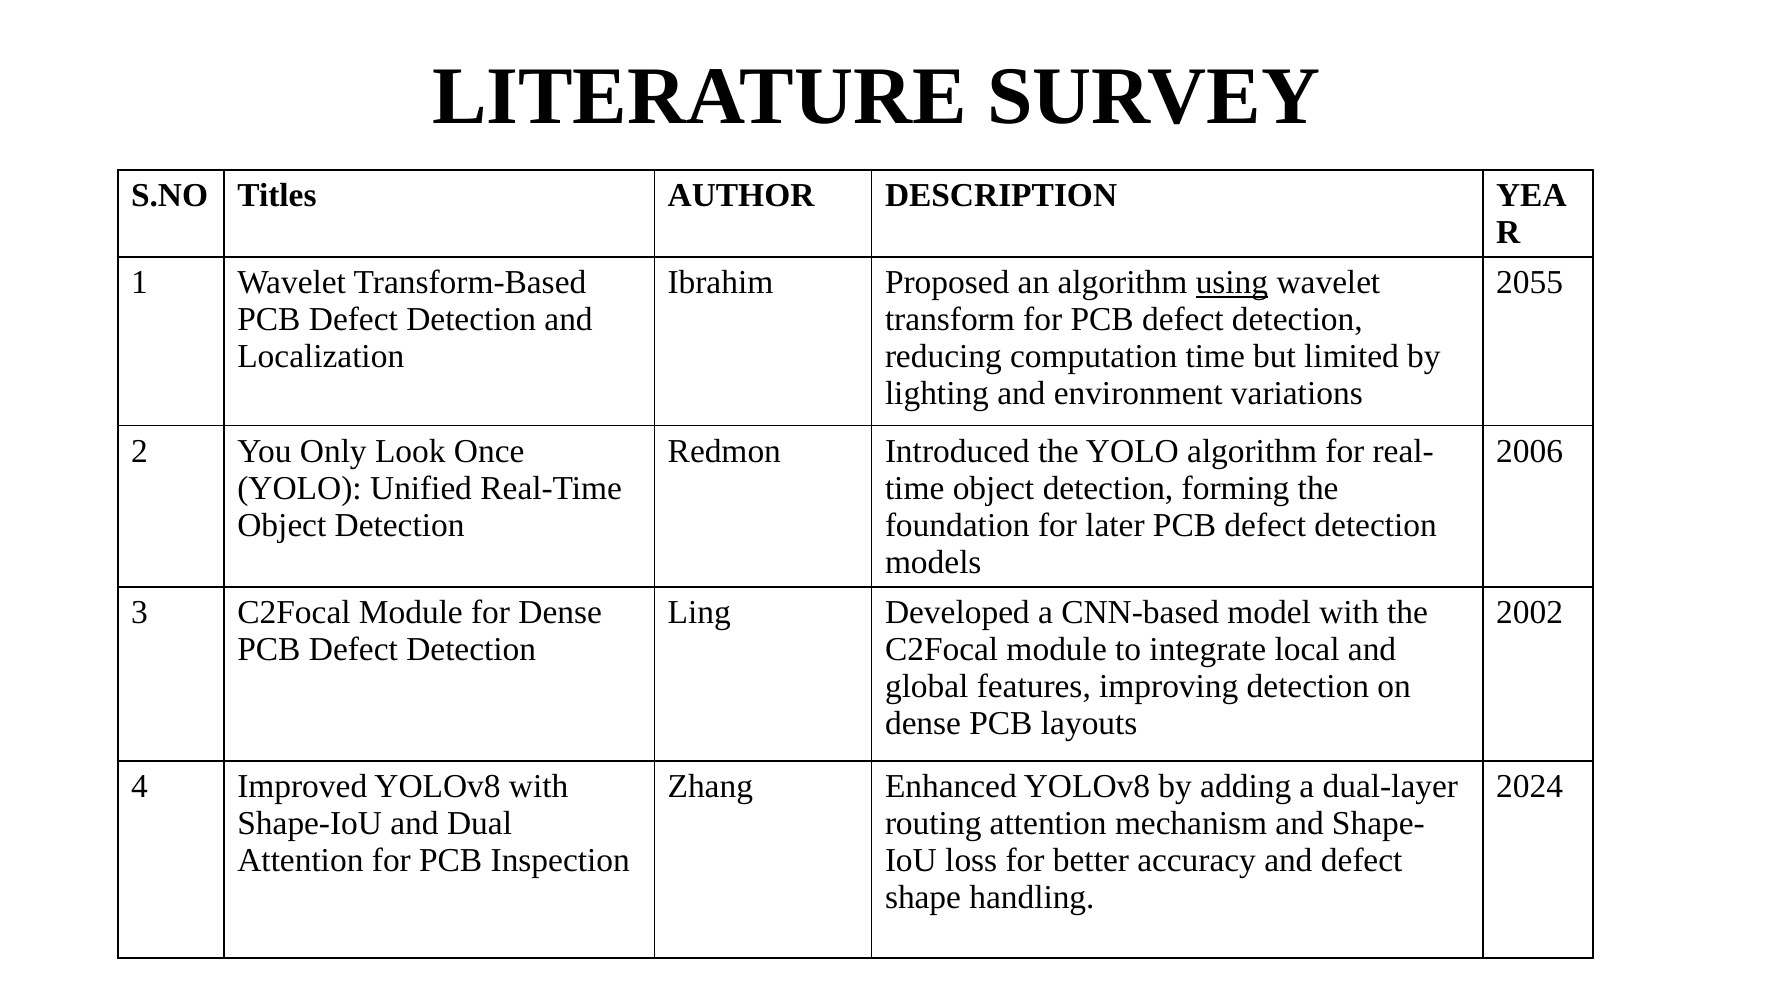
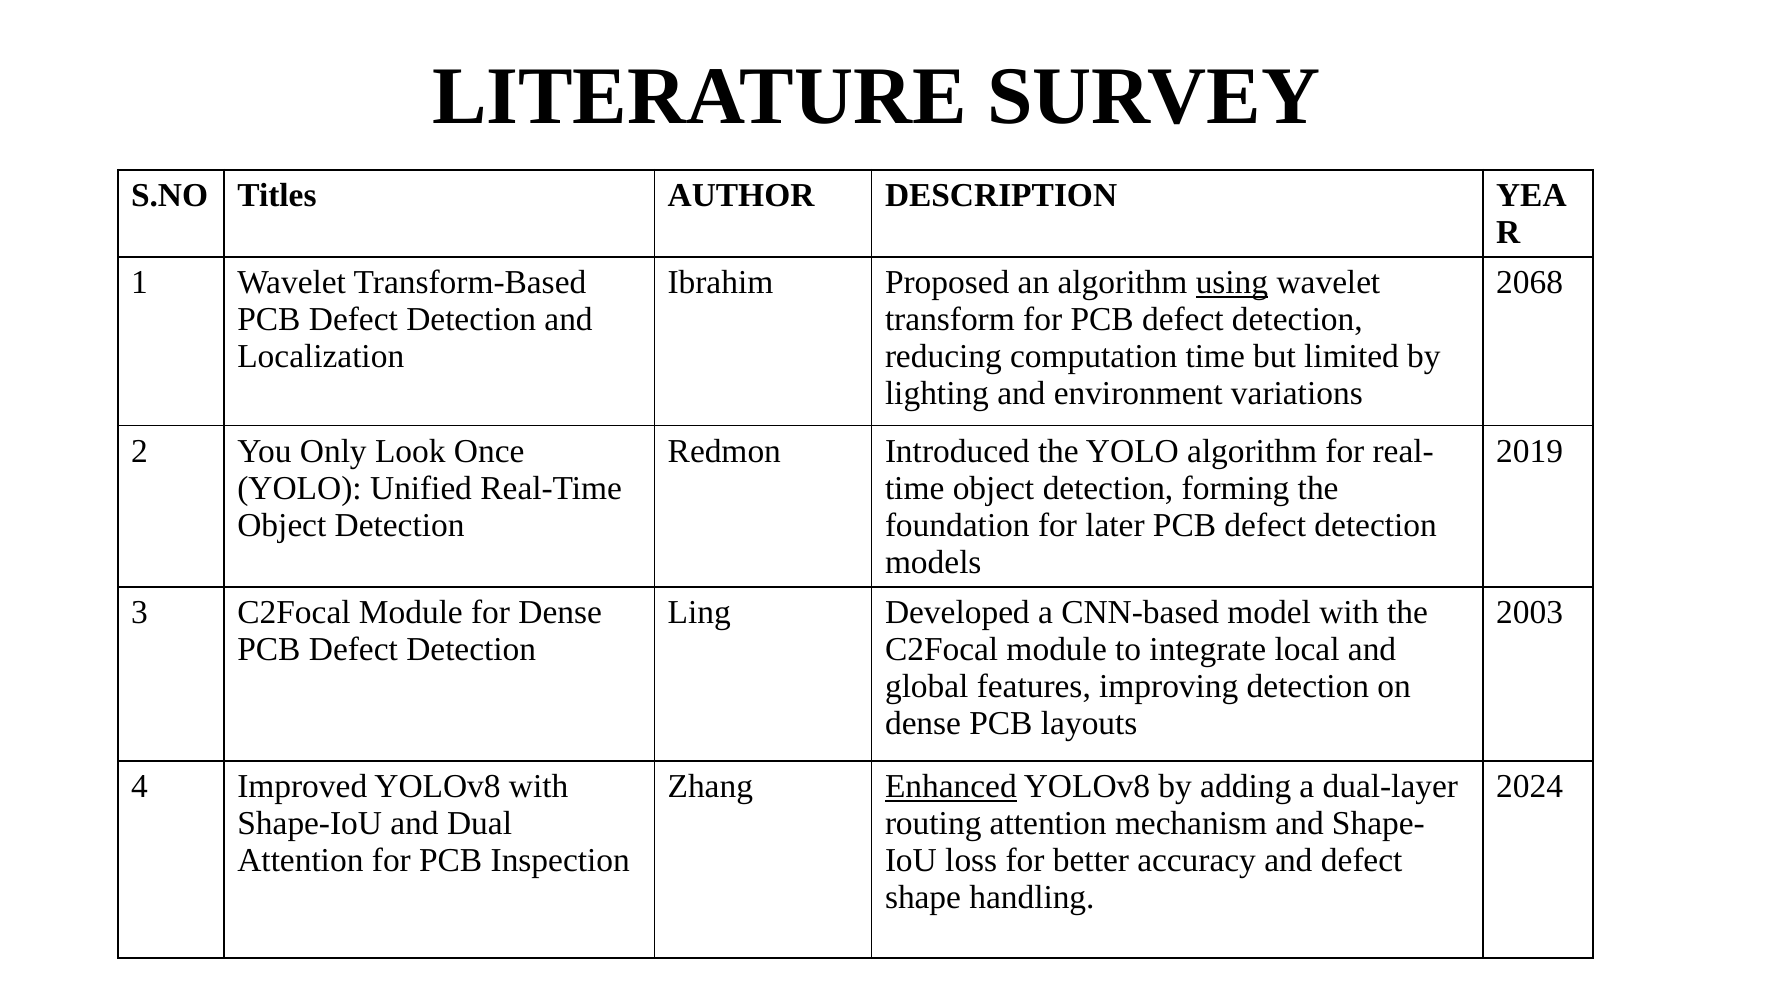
2055: 2055 -> 2068 (1530, 283)
2006: 2006 -> 2019 (1530, 451)
2002: 2002 -> 2003 (1530, 613)
Enhanced underline: none -> present (951, 787)
